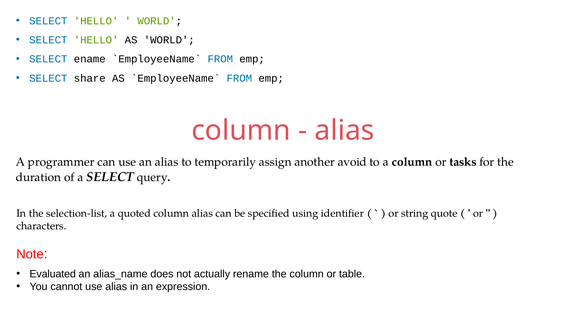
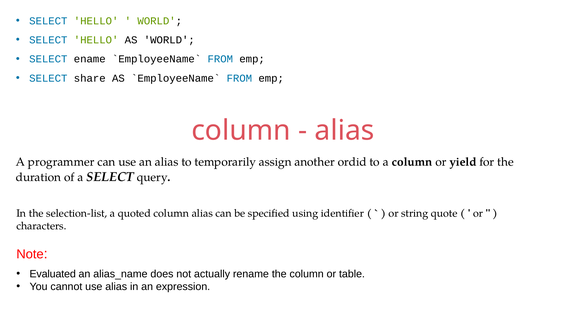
avoid: avoid -> ordid (352, 162)
tasks: tasks -> yield (463, 162)
